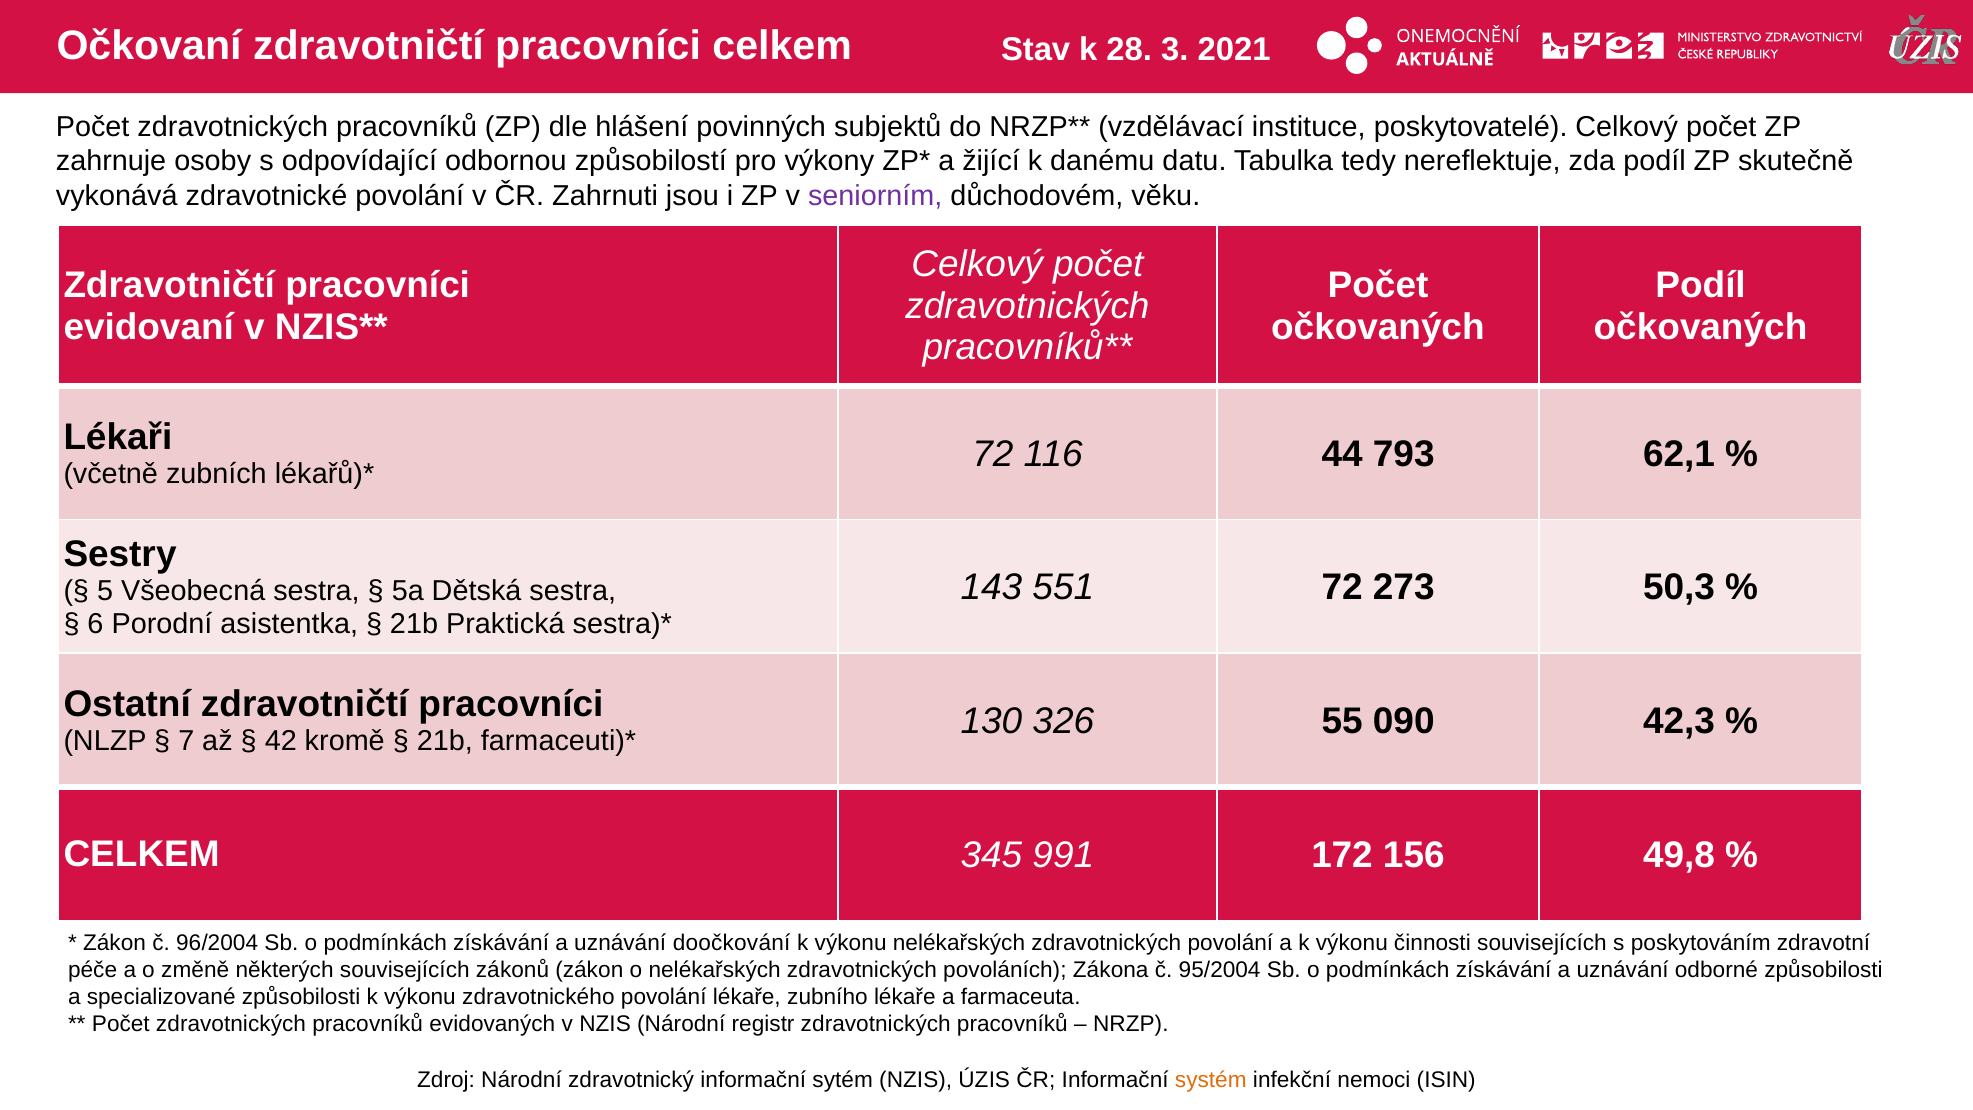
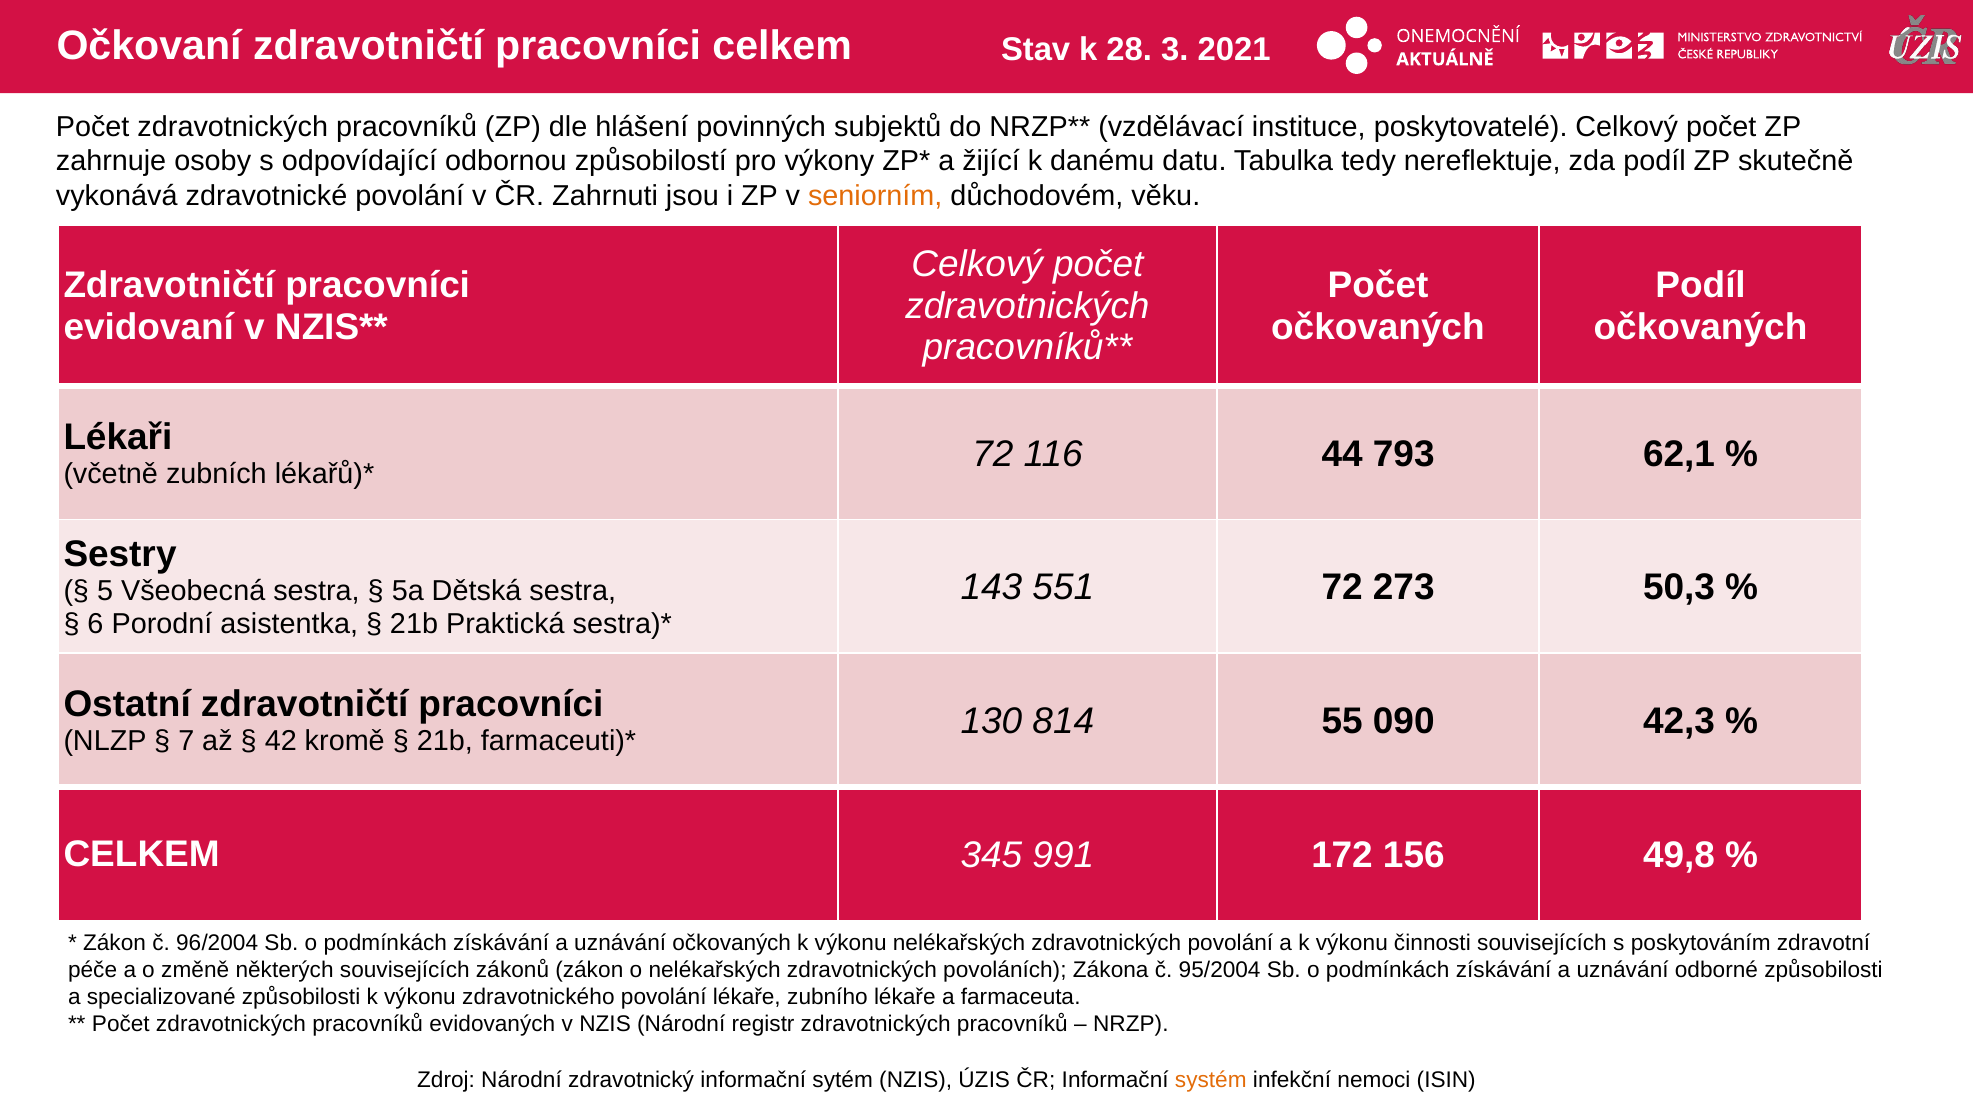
seniorním colour: purple -> orange (875, 196)
326: 326 -> 814 (1063, 721)
uznávání doočkování: doočkování -> očkovaných (732, 943)
